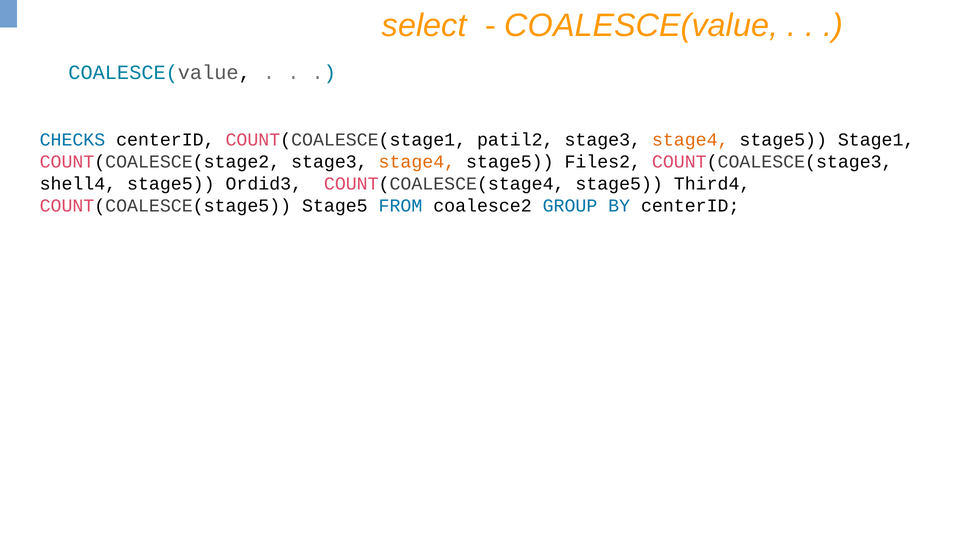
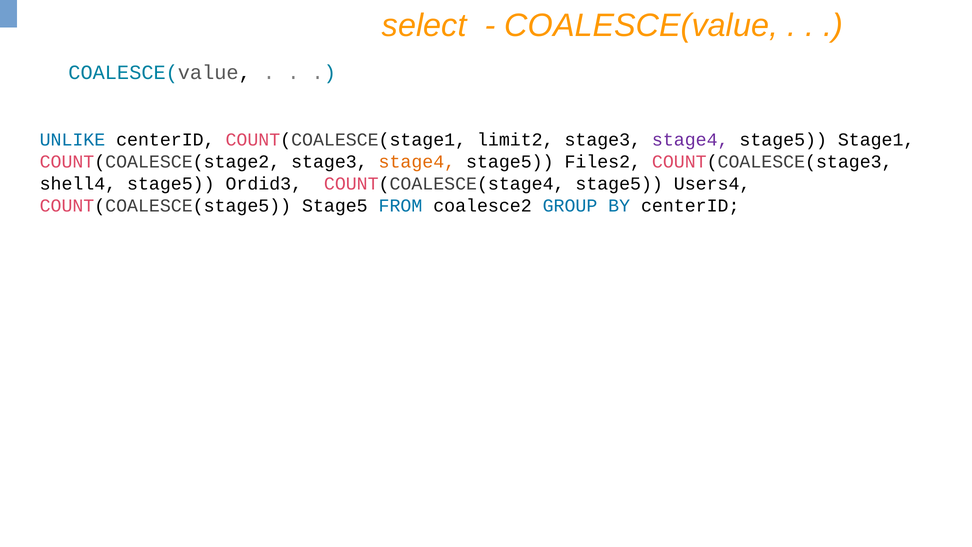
CHECKS: CHECKS -> UNLIKE (72, 140)
patil2: patil2 -> limit2 (515, 140)
stage4 colour: orange -> purple (690, 140)
Third4: Third4 -> Users4 (712, 184)
